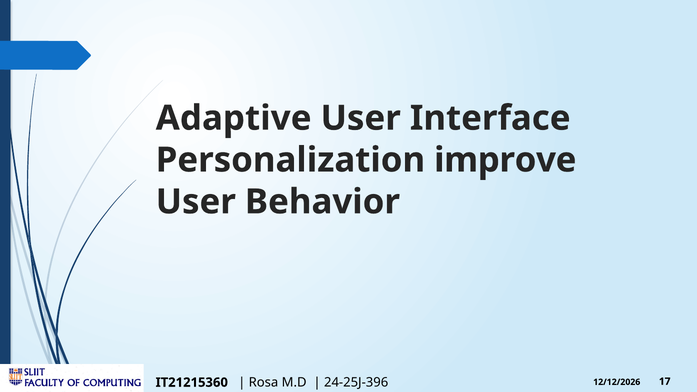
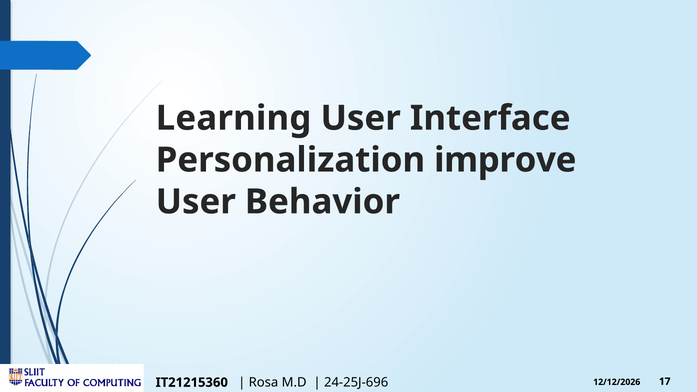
Adaptive: Adaptive -> Learning (234, 118)
24-25J-396: 24-25J-396 -> 24-25J-696 (356, 383)
